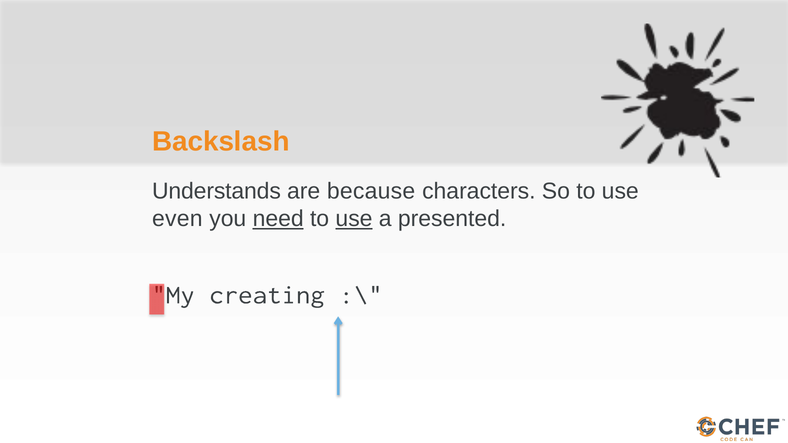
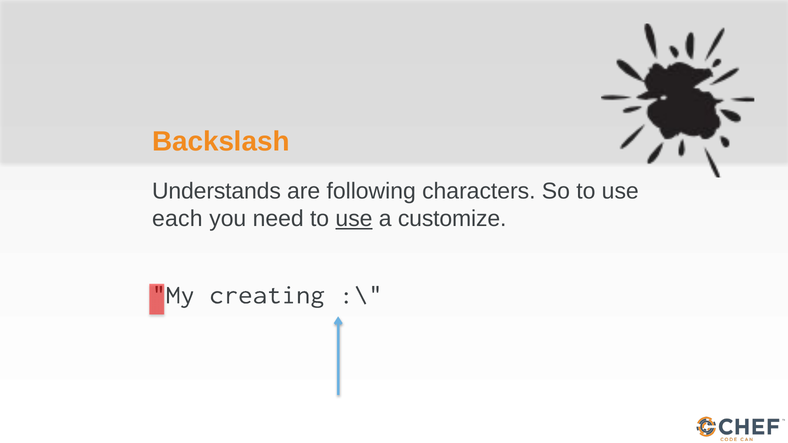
because: because -> following (371, 191)
even: even -> each (177, 219)
need underline: present -> none (278, 219)
presented: presented -> customize (452, 219)
